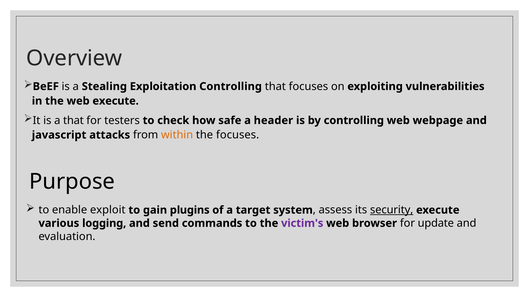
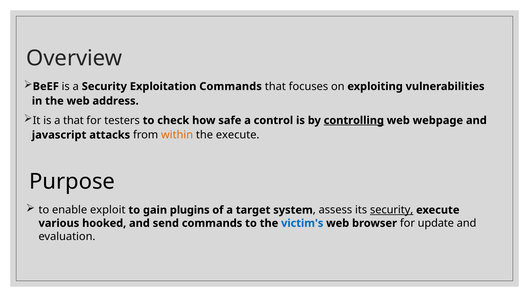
a Stealing: Stealing -> Security (104, 87)
Exploitation Controlling: Controlling -> Commands (231, 87)
web execute: execute -> address (116, 101)
header: header -> control (273, 121)
controlling underline: none -> present (354, 121)
the focuses: focuses -> execute (238, 135)
logging: logging -> hooked (104, 224)
victim's colour: purple -> blue (302, 224)
